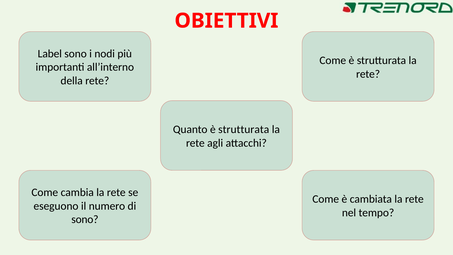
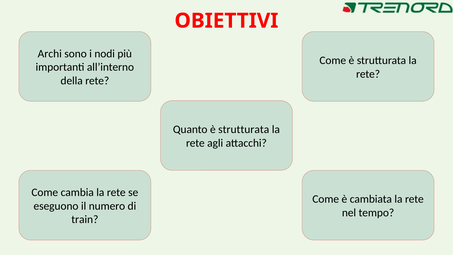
Label: Label -> Archi (50, 54)
sono: sono -> train (85, 219)
